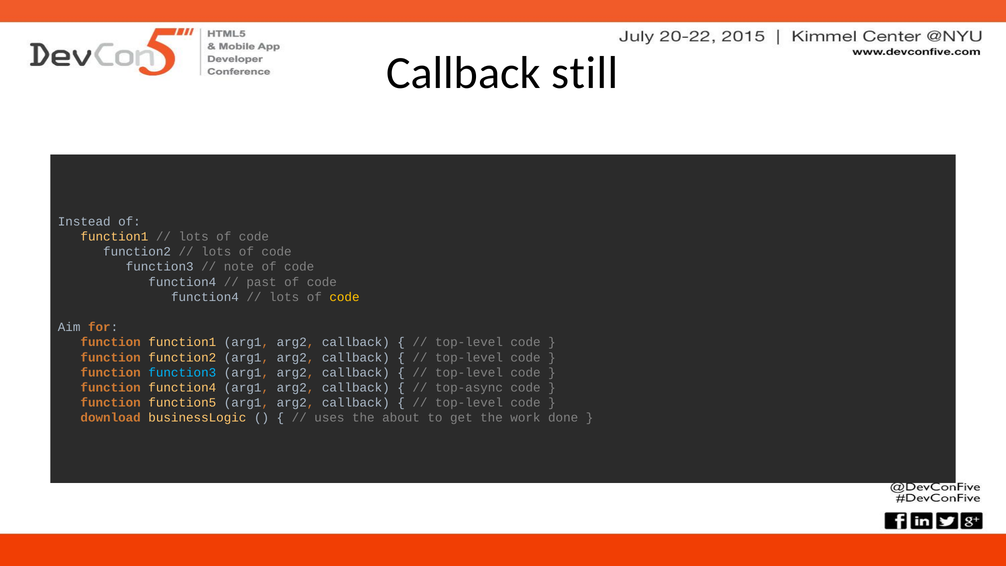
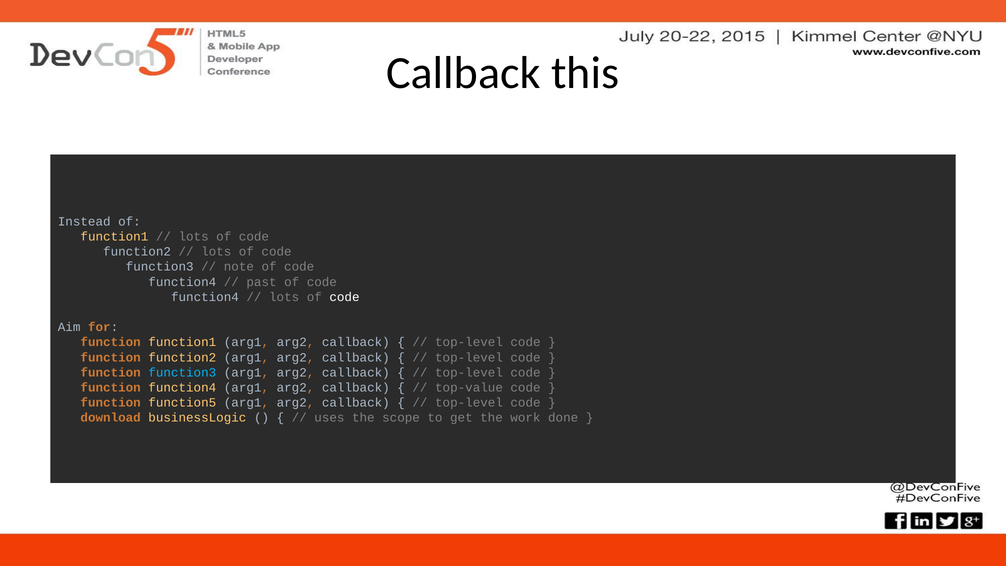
still: still -> this (585, 73)
code colour: yellow -> white (344, 297)
top-async: top-async -> top-value (469, 388)
about: about -> scope (401, 418)
